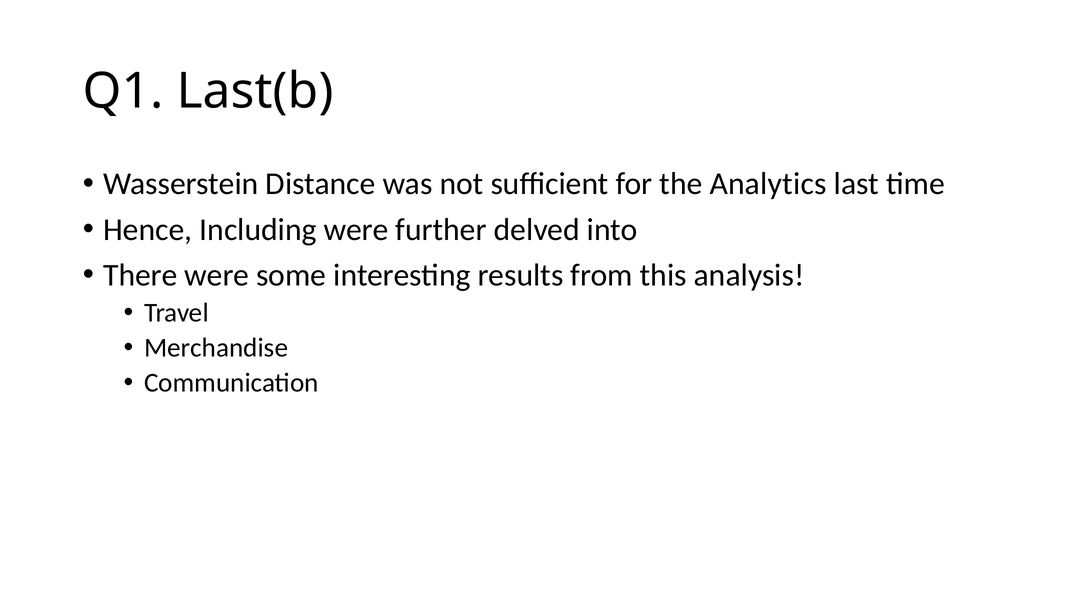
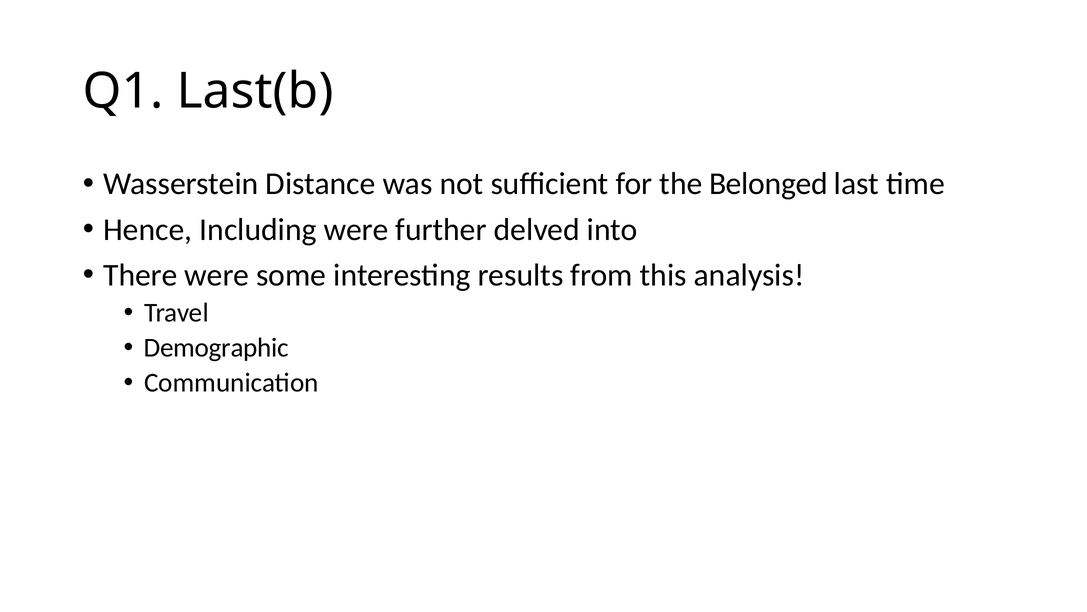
Analytics: Analytics -> Belonged (768, 184)
Merchandise: Merchandise -> Demographic (216, 347)
